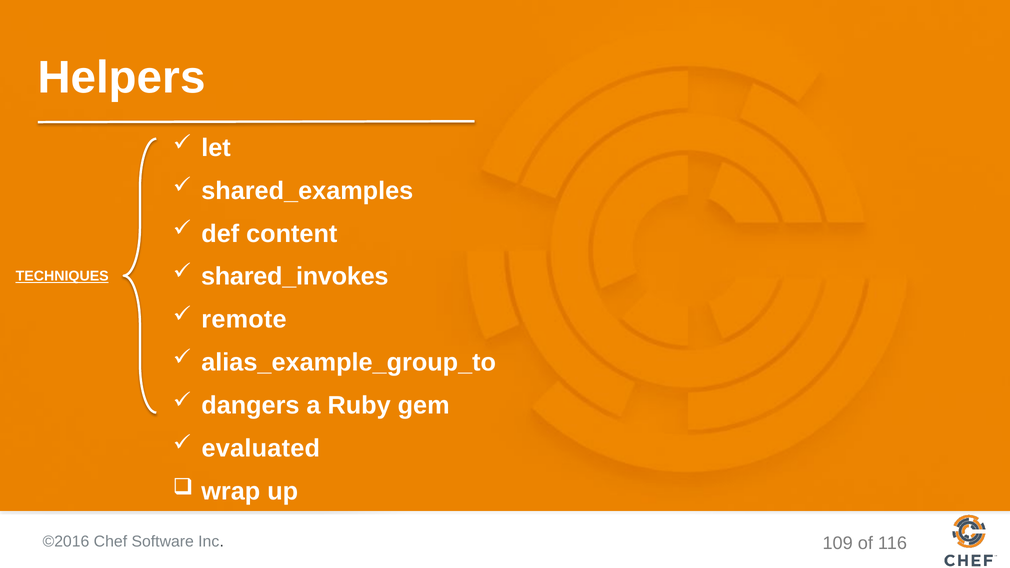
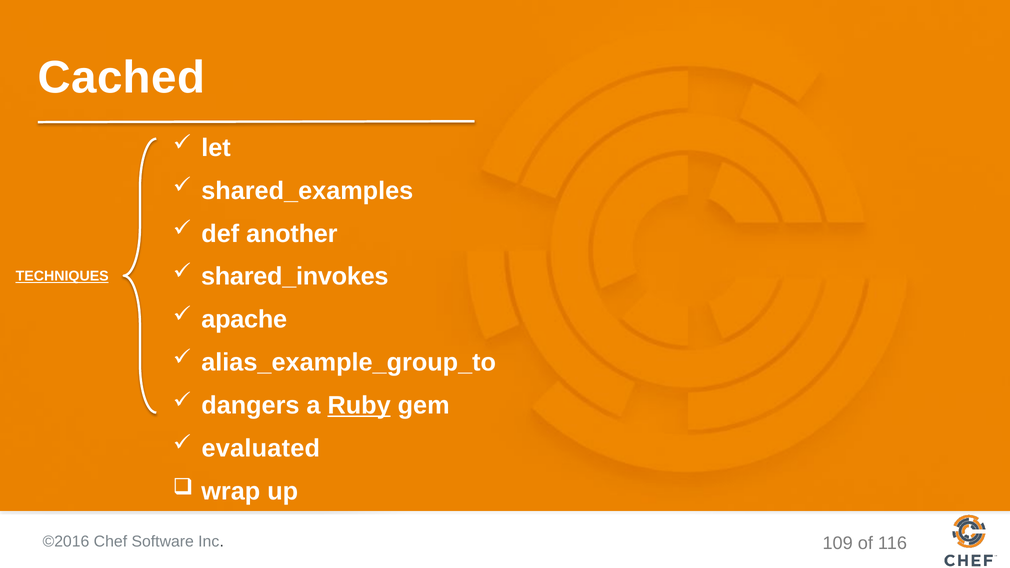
Helpers: Helpers -> Cached (121, 78)
content: content -> another (292, 234)
remote: remote -> apache (244, 320)
Ruby underline: none -> present (359, 405)
